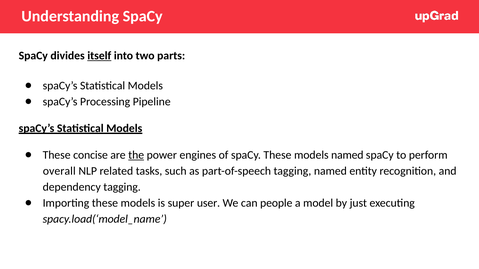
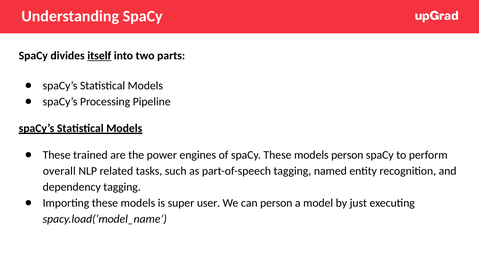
concise: concise -> trained (90, 155)
the underline: present -> none (136, 155)
models named: named -> person (347, 155)
can people: people -> person (276, 203)
